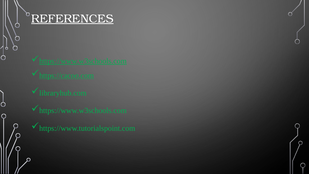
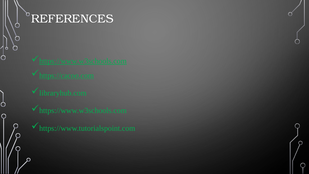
REFERENCES underline: present -> none (72, 19)
